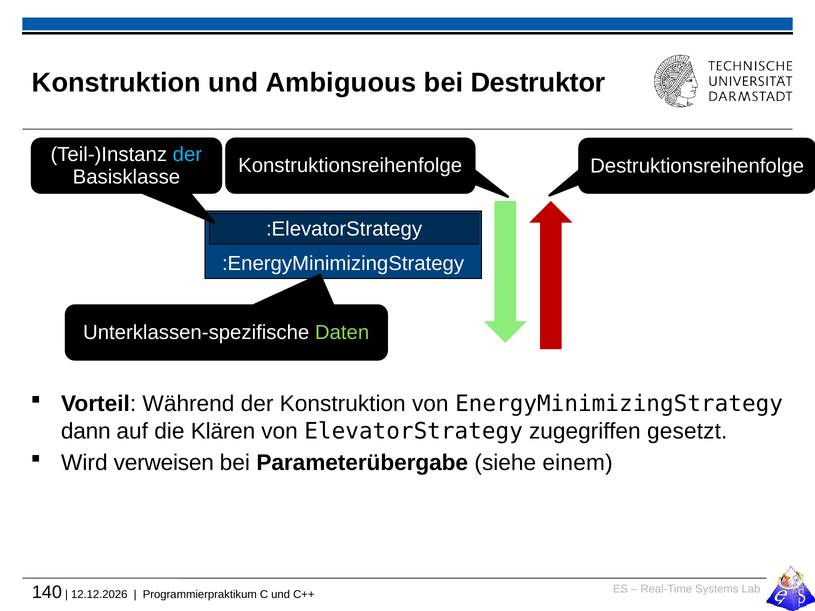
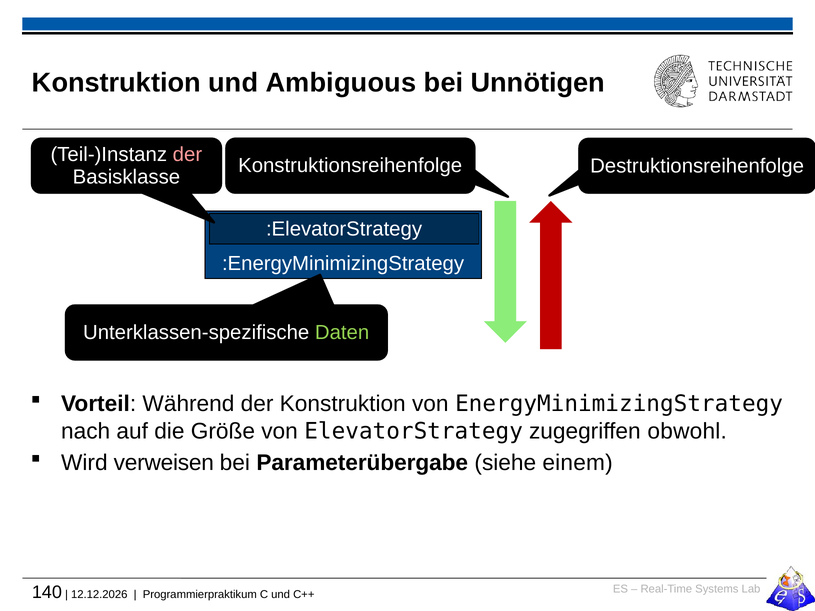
Destruktor: Destruktor -> Unnötigen (538, 83)
der colour: light blue -> pink (187, 154)
dann: dann -> nach (86, 431)
Klären: Klären -> Größe (223, 431)
gesetzt: gesetzt -> obwohl (687, 431)
